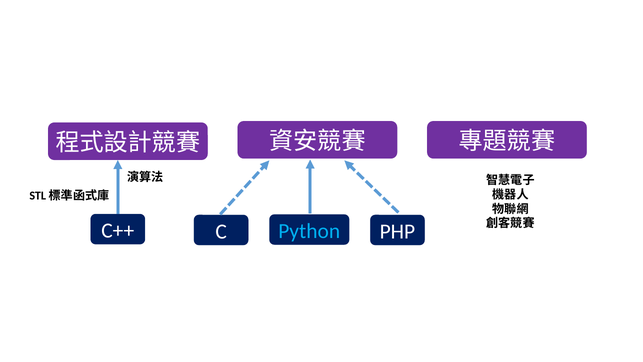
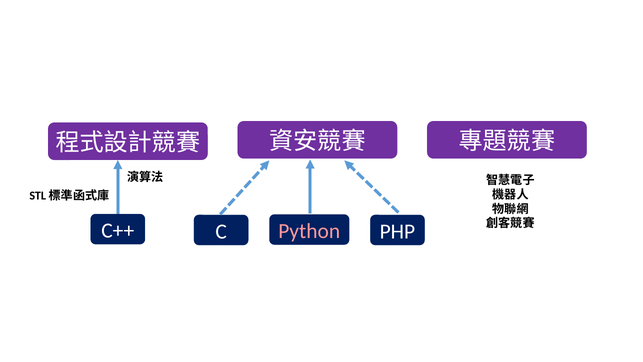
Python colour: light blue -> pink (309, 231)
